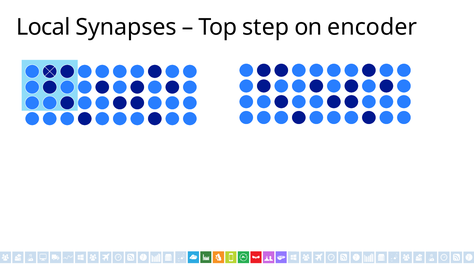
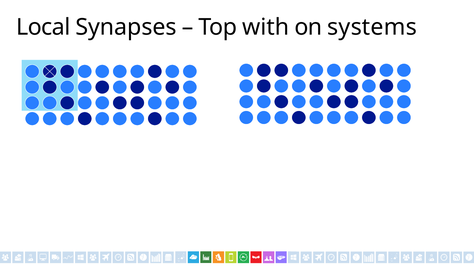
step: step -> with (266, 27)
encoder: encoder -> systems (372, 27)
